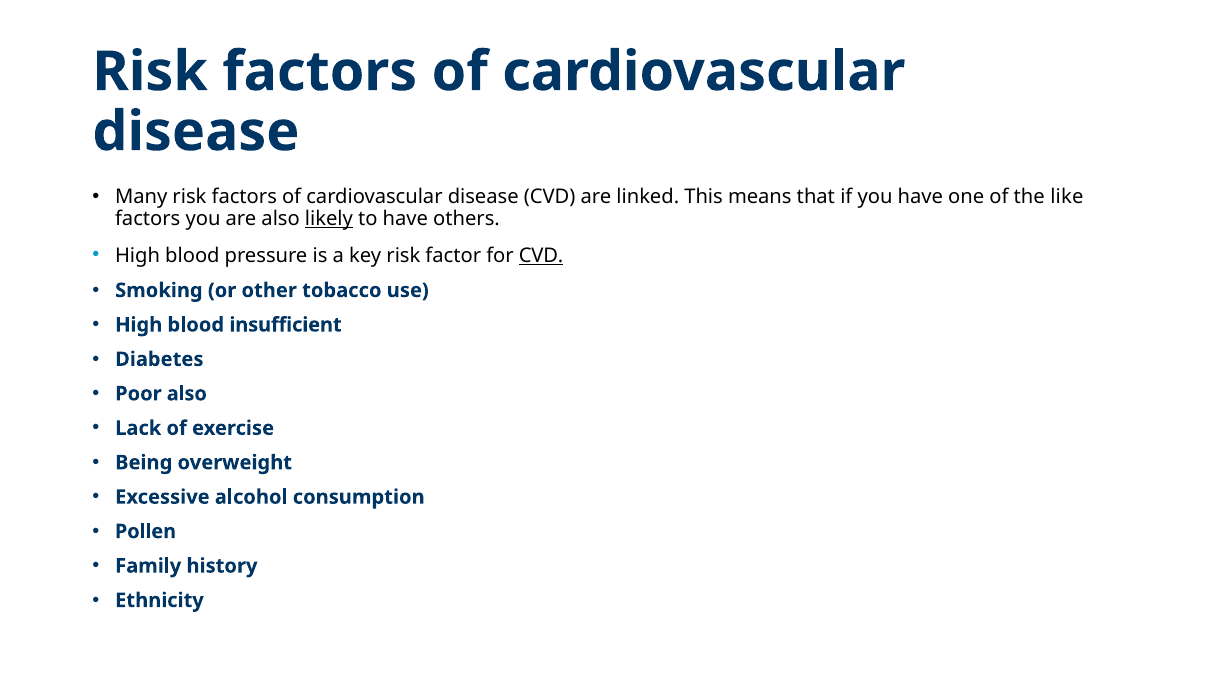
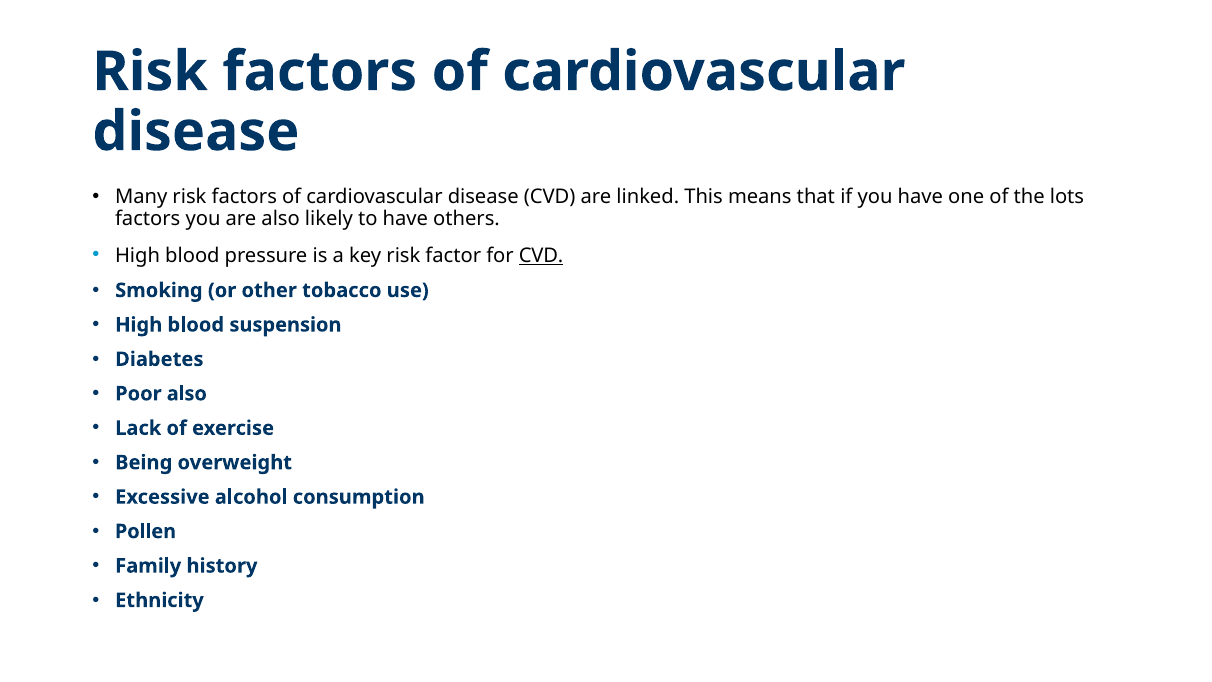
like: like -> lots (1067, 197)
likely underline: present -> none (329, 219)
insufficient: insufficient -> suspension (285, 325)
